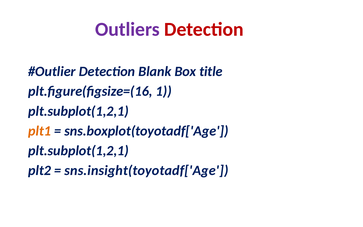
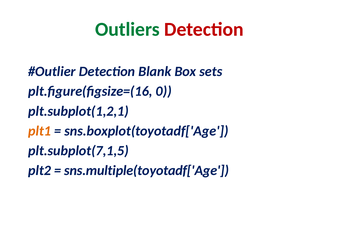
Outliers colour: purple -> green (127, 29)
title: title -> sets (211, 71)
1: 1 -> 0 (164, 91)
plt.subplot(1,2,1: plt.subplot(1,2,1 -> plt.subplot(7,1,5 (78, 151)
sns.insight(toyotadf['Age: sns.insight(toyotadf['Age -> sns.multiple(toyotadf['Age (147, 170)
